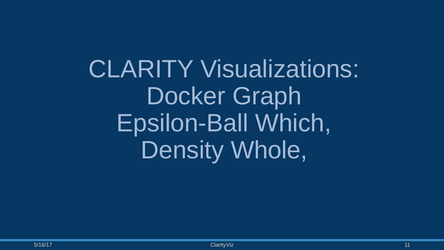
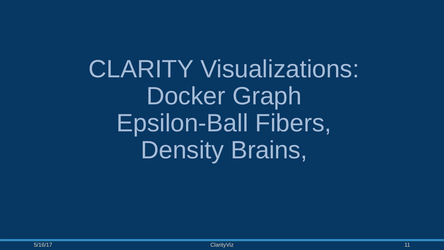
Which: Which -> Fibers (293, 123)
Whole: Whole -> Brains (269, 150)
